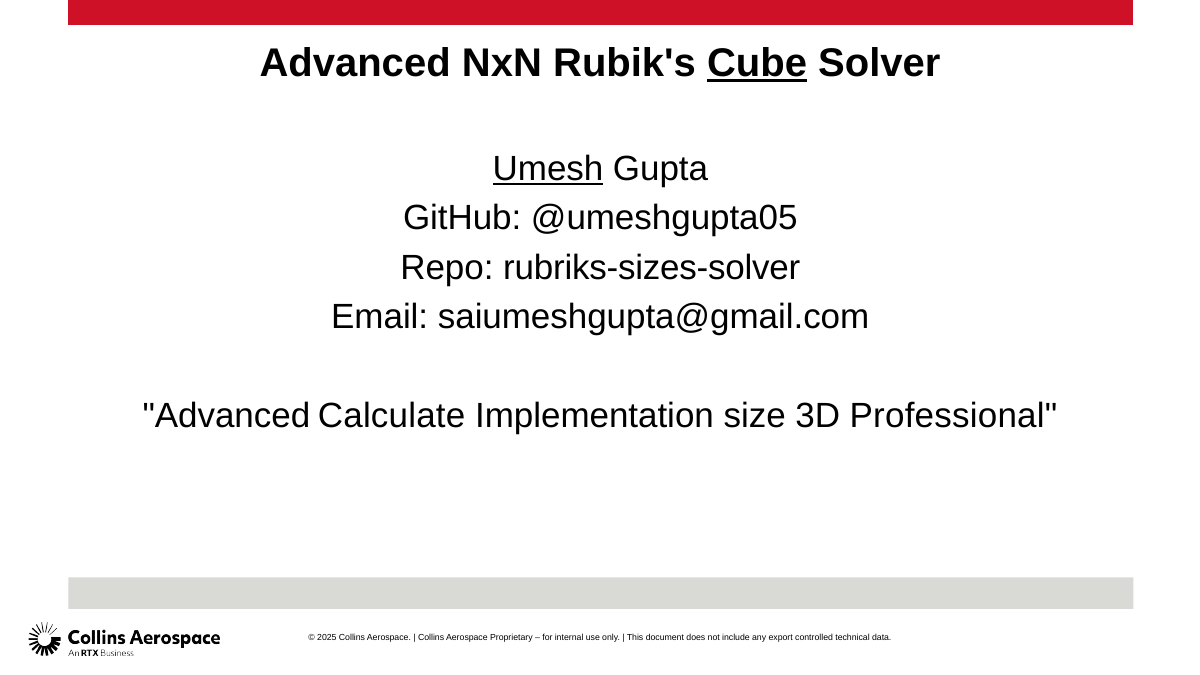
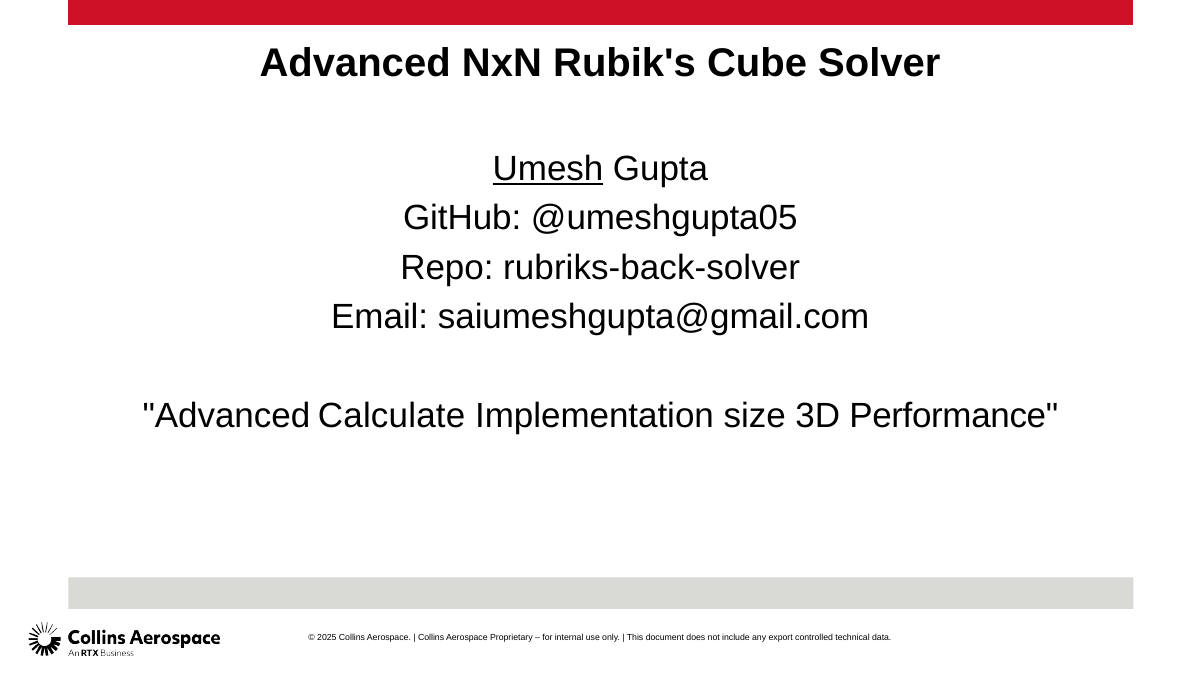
Cube underline: present -> none (757, 63)
rubriks-sizes-solver: rubriks-sizes-solver -> rubriks-back-solver (652, 268)
Professional: Professional -> Performance (954, 416)
